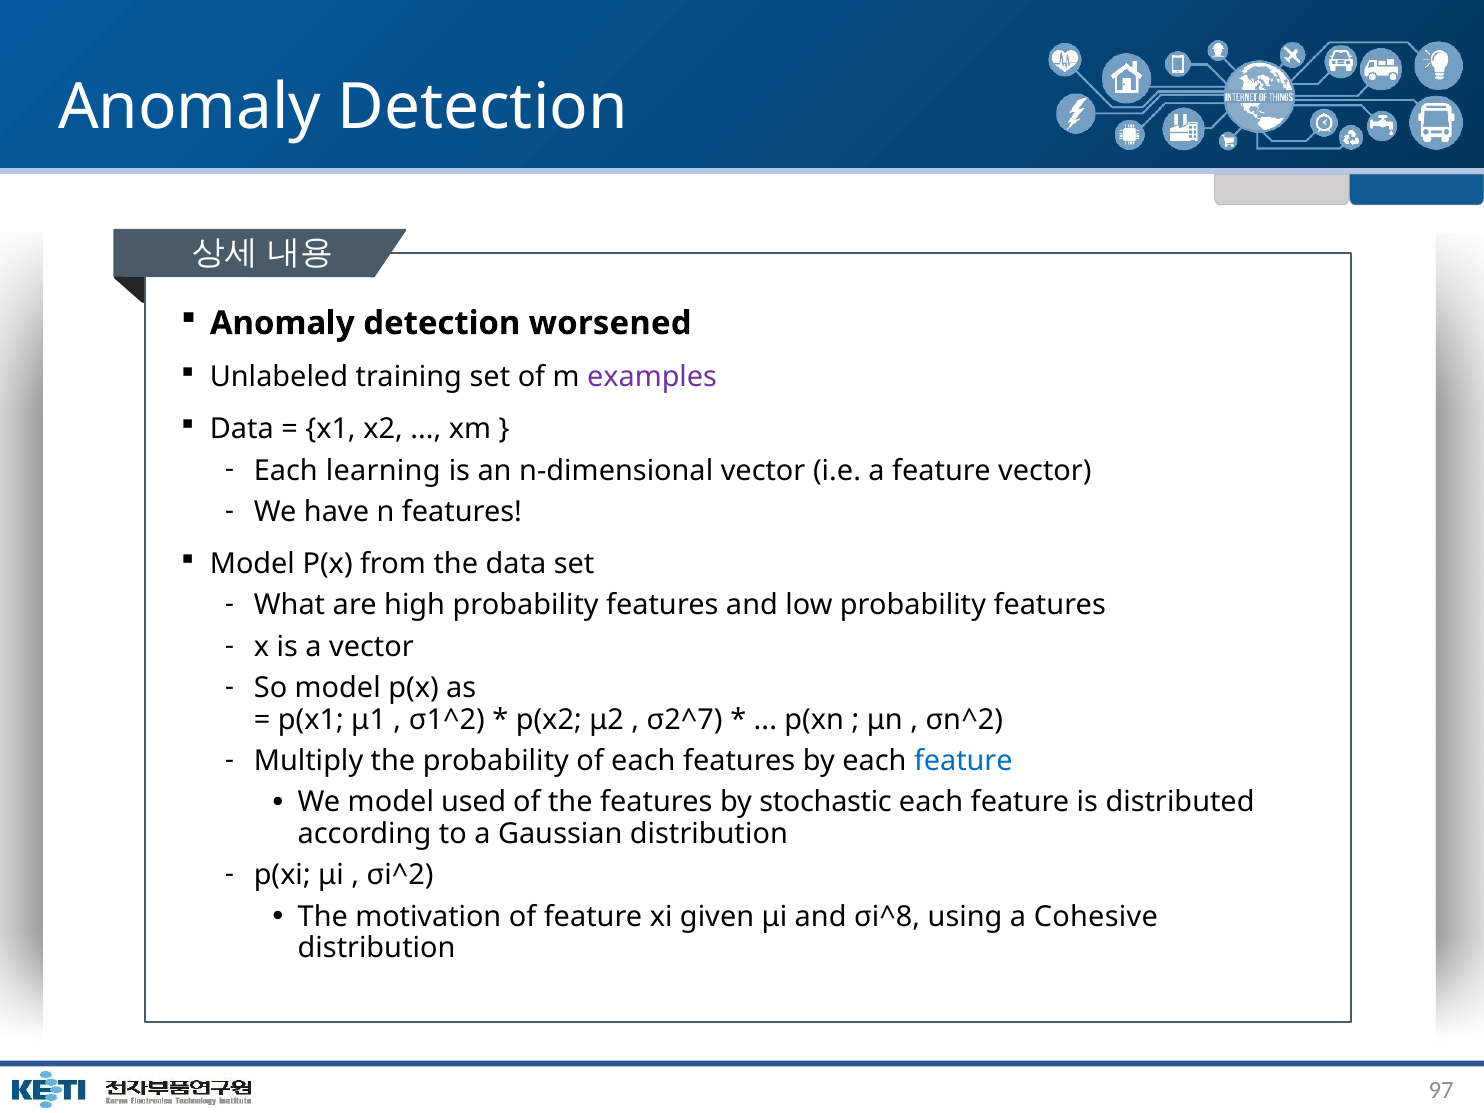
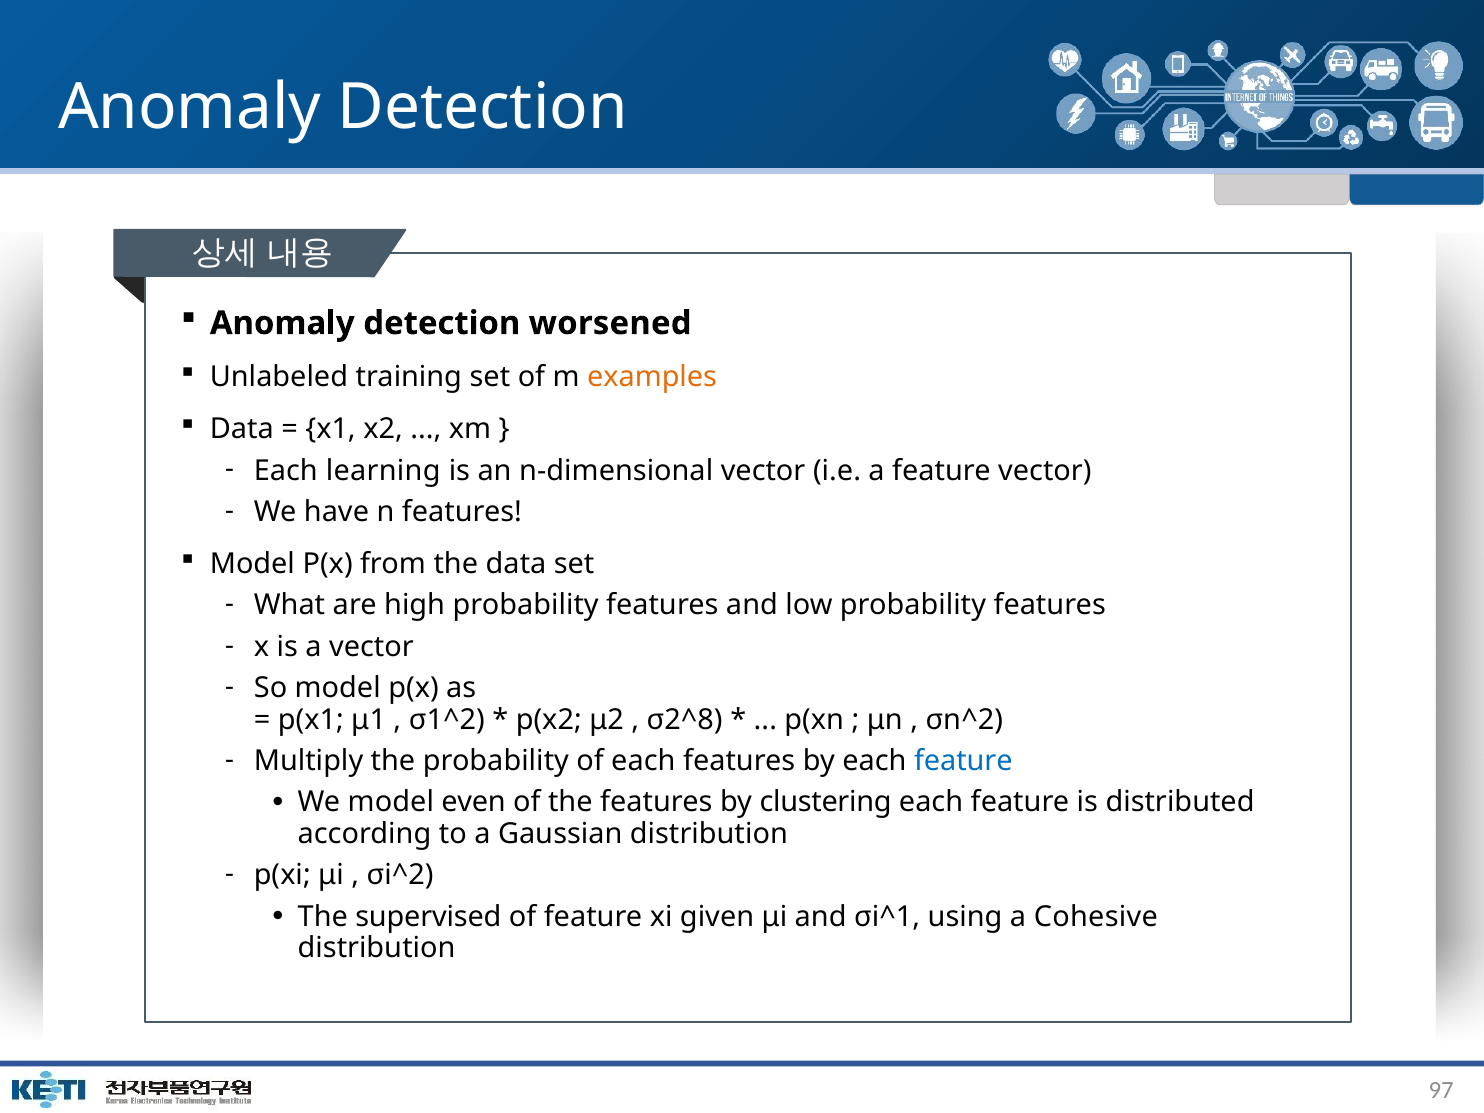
examples colour: purple -> orange (652, 377)
σ2^7: σ2^7 -> σ2^8 (685, 720)
used: used -> even (474, 802)
stochastic: stochastic -> clustering (826, 802)
motivation: motivation -> supervised (428, 917)
σi^8: σi^8 -> σi^1 (887, 917)
